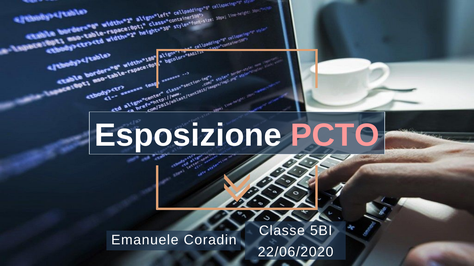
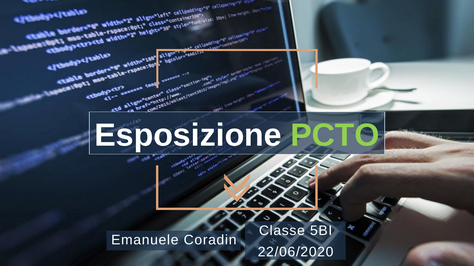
PCTO colour: pink -> light green (335, 136)
